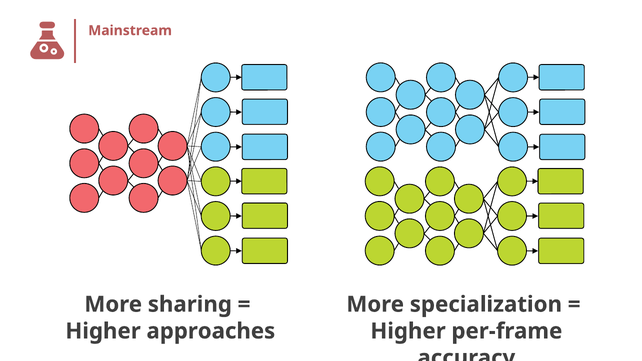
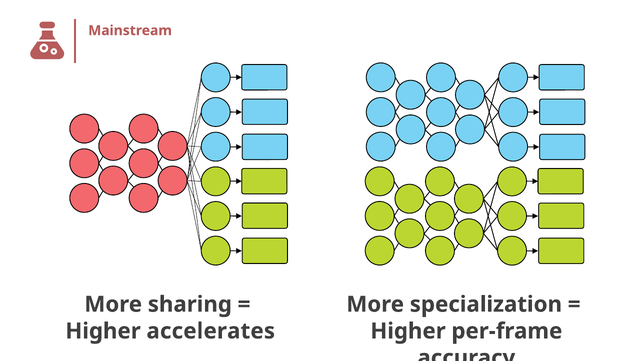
approaches: approaches -> accelerates (211, 331)
